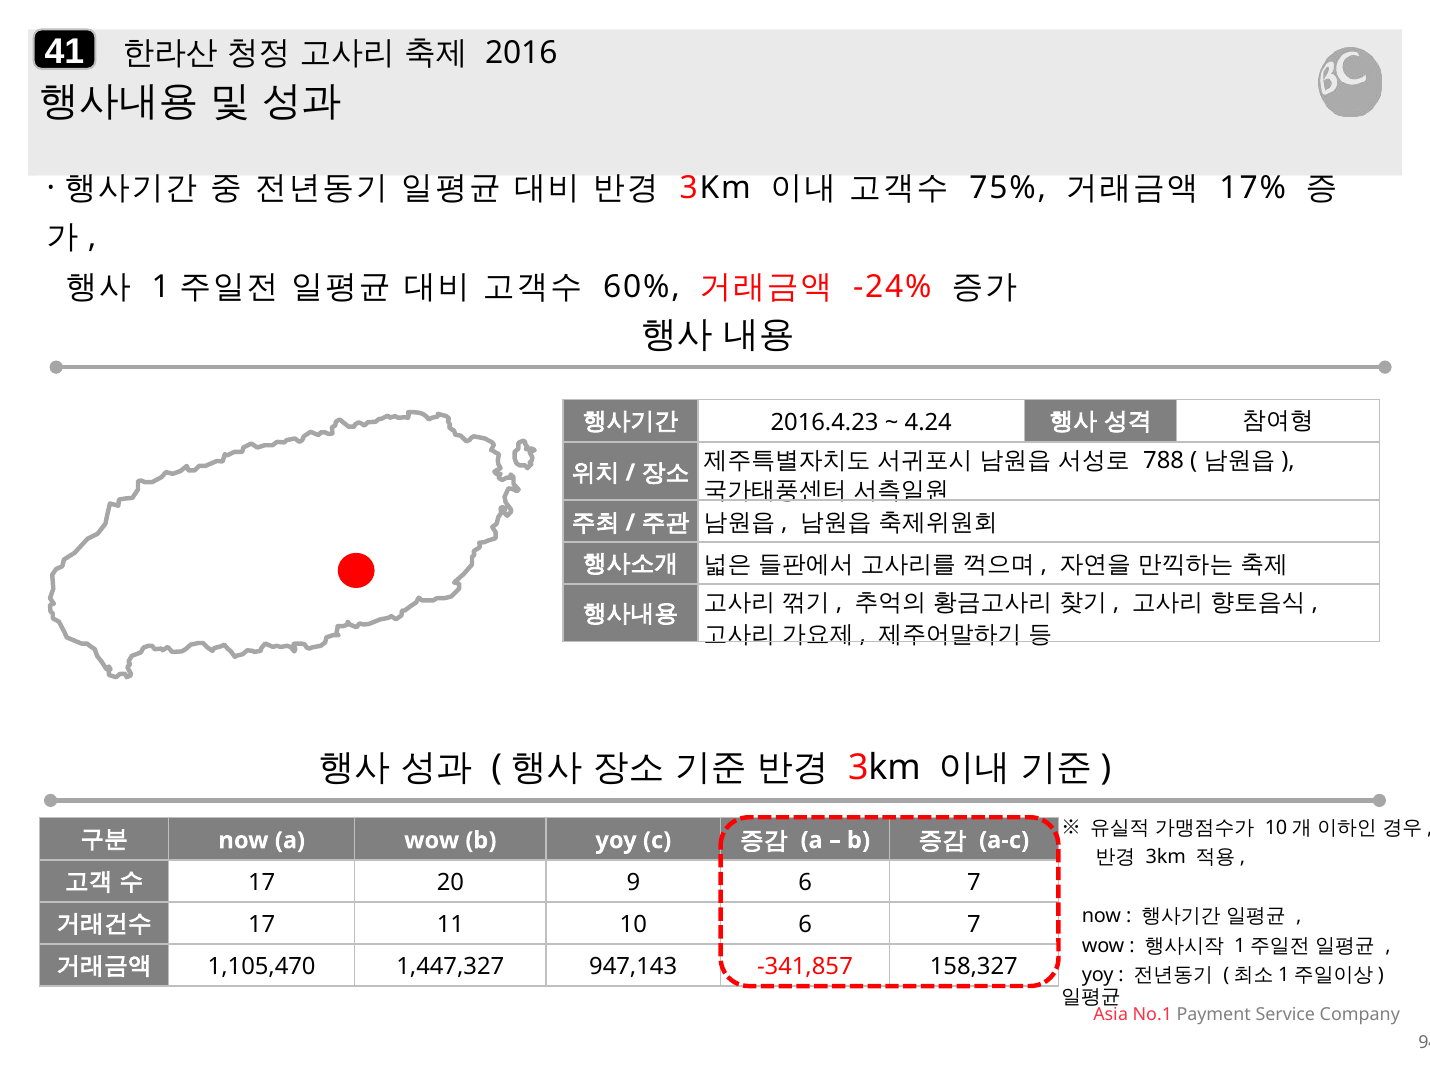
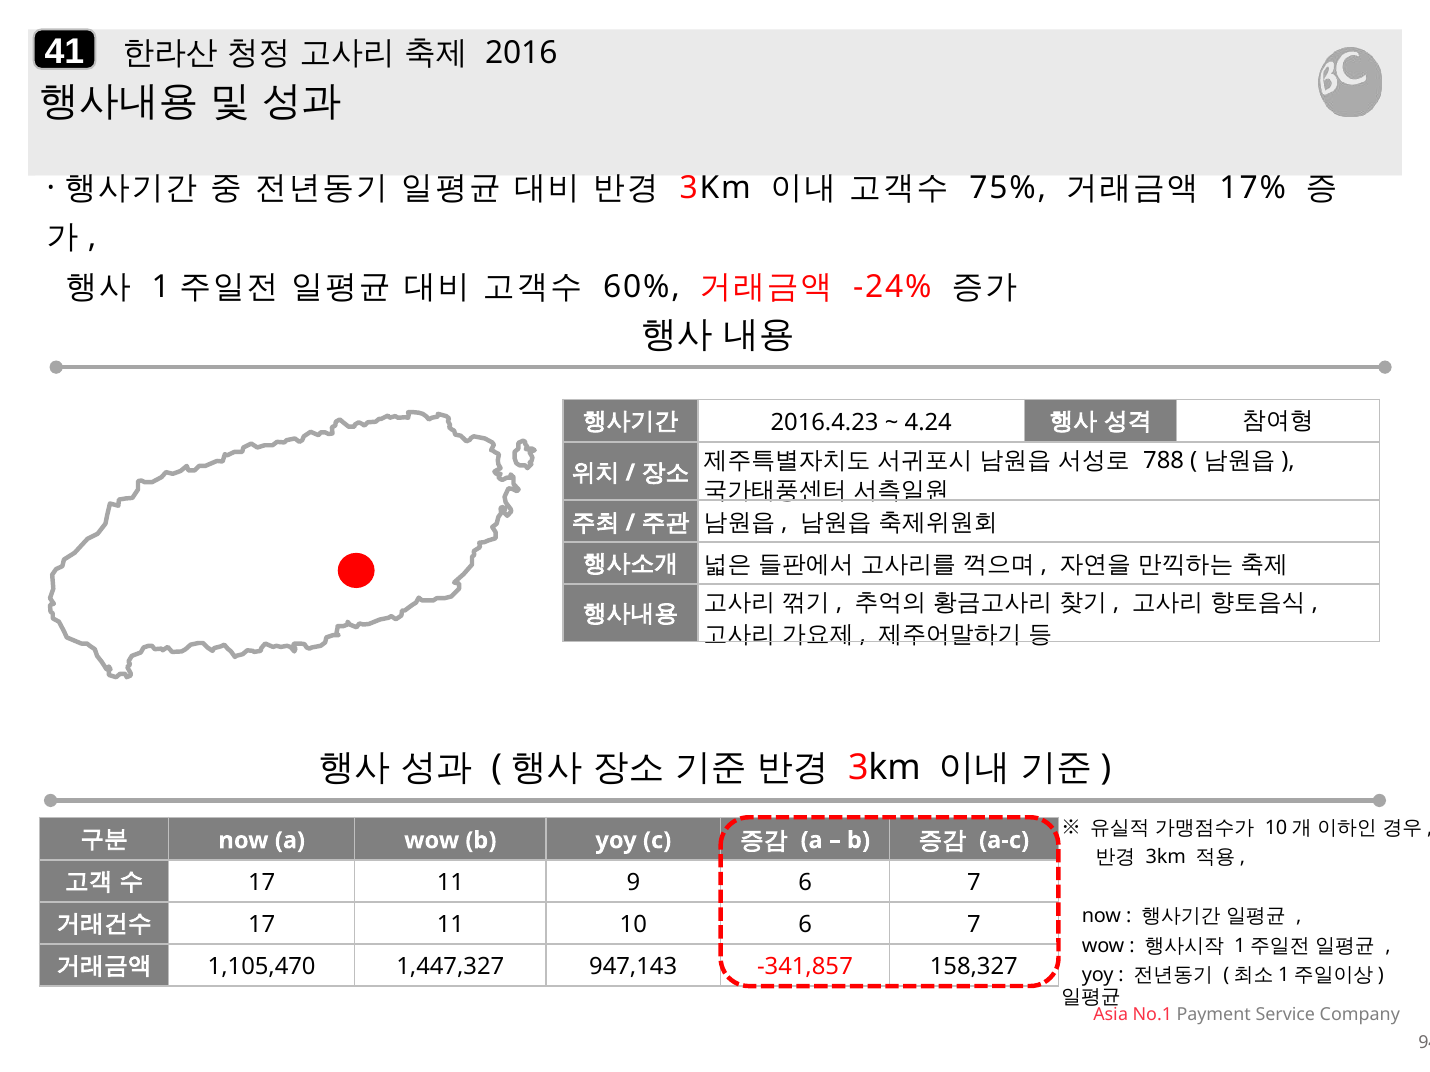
20: 20 -> 11 (450, 883)
